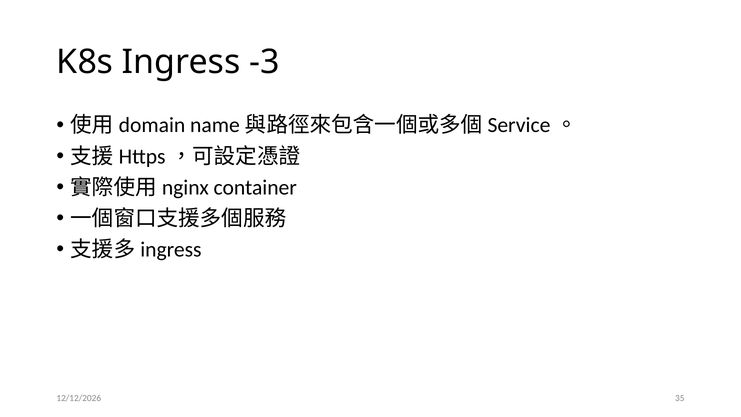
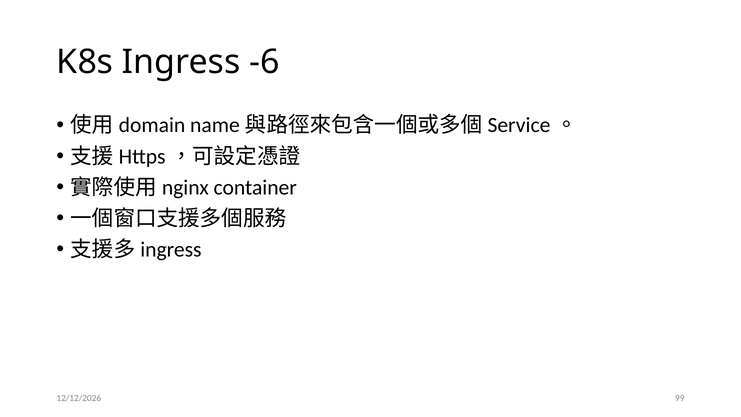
-3: -3 -> -6 (264, 62)
35: 35 -> 99 (680, 398)
